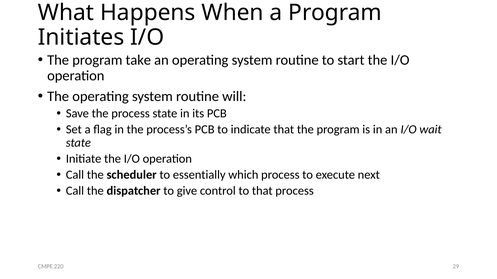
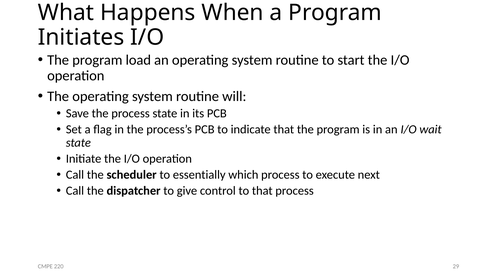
take: take -> load (138, 60)
